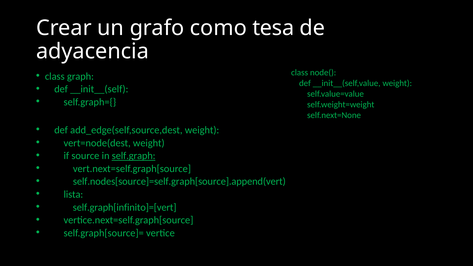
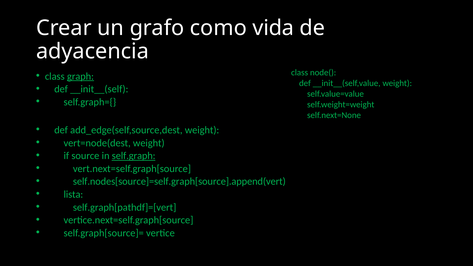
tesa: tesa -> vida (273, 28)
graph underline: none -> present (80, 76)
self.graph[infinito]=[vert: self.graph[infinito]=[vert -> self.graph[pathdf]=[vert (125, 207)
